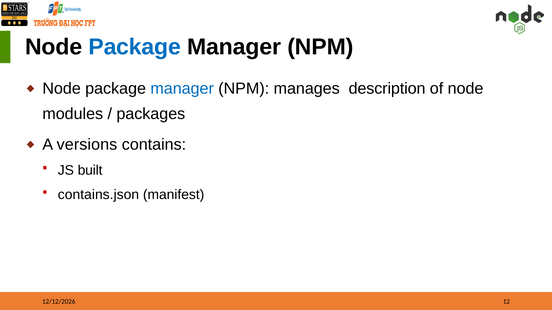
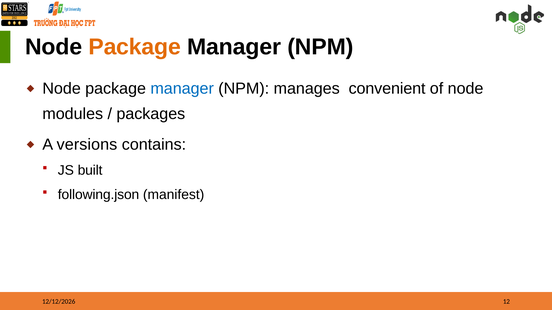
Package colour: blue -> orange (135, 47)
description: description -> convenient (387, 89)
contains.json: contains.json -> following.json (99, 195)
